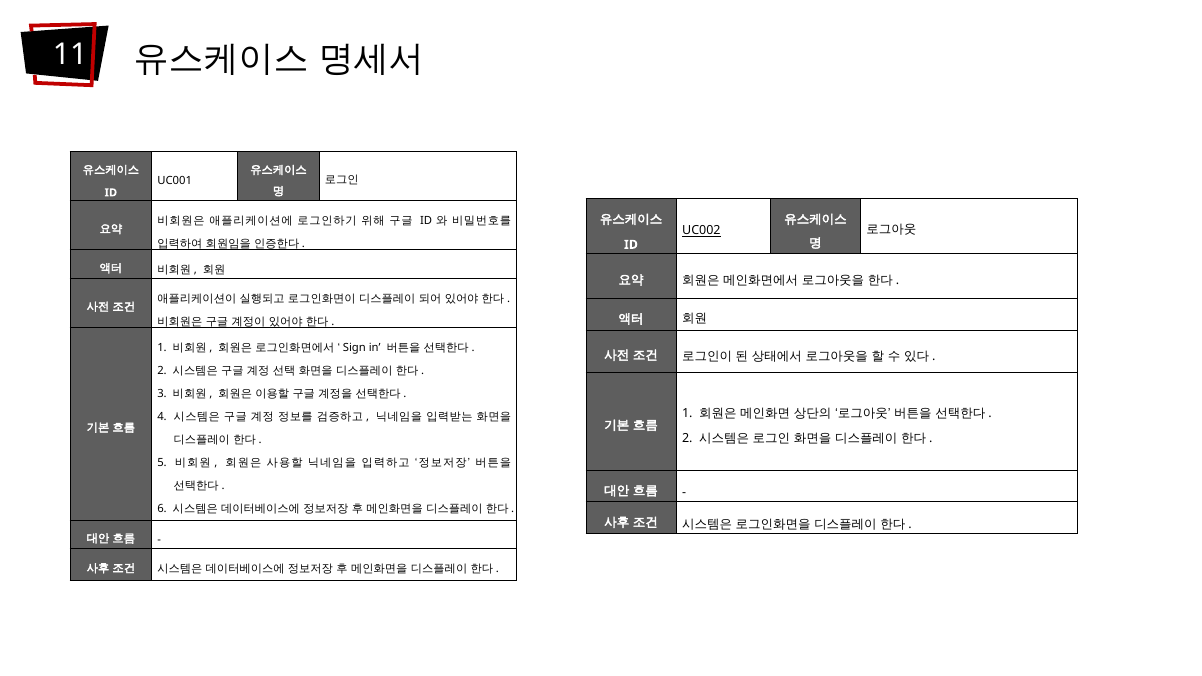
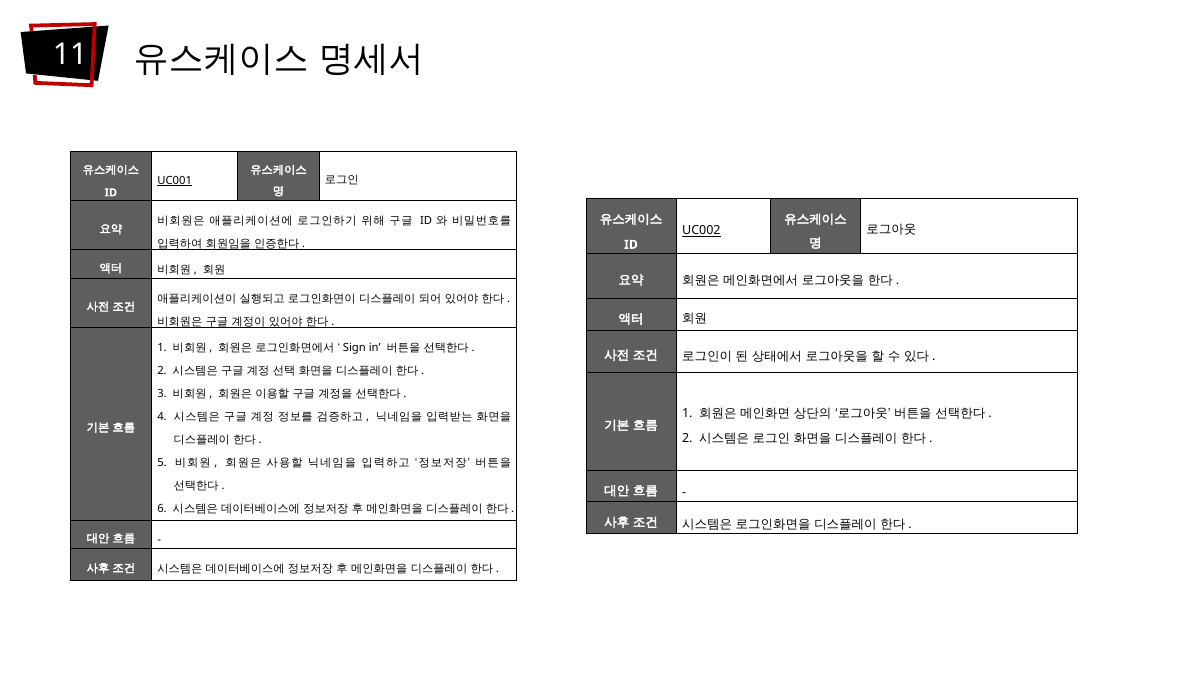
UC001 underline: none -> present (175, 181)
